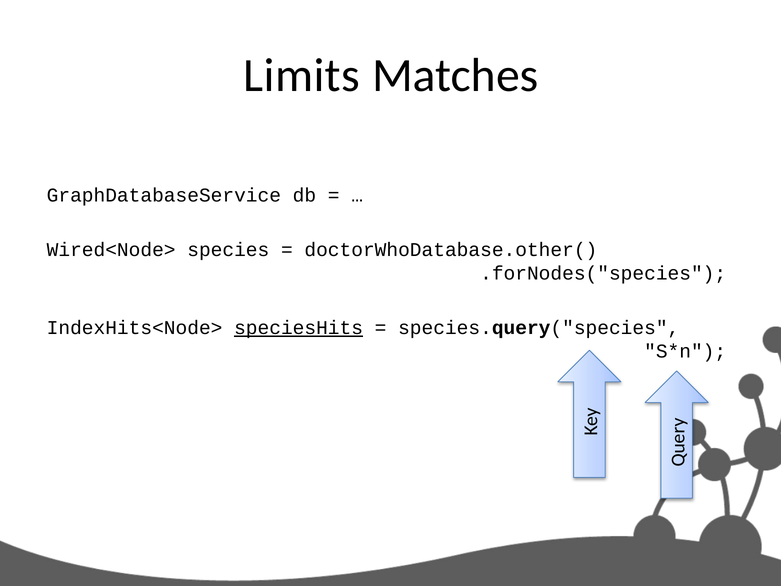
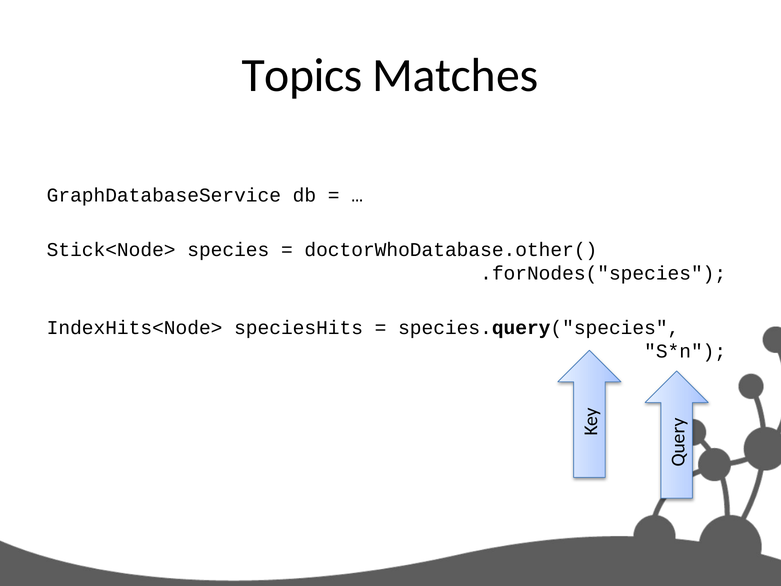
Limits: Limits -> Topics (302, 76)
Wired<Node>: Wired<Node> -> Stick<Node> (111, 250)
speciesHits underline: present -> none (299, 328)
